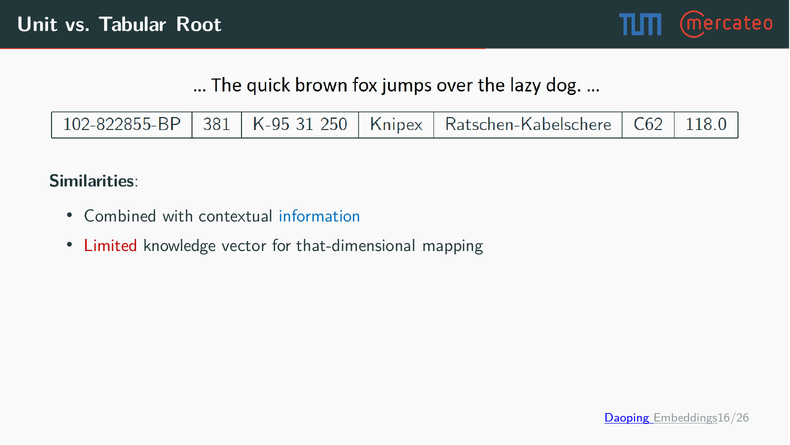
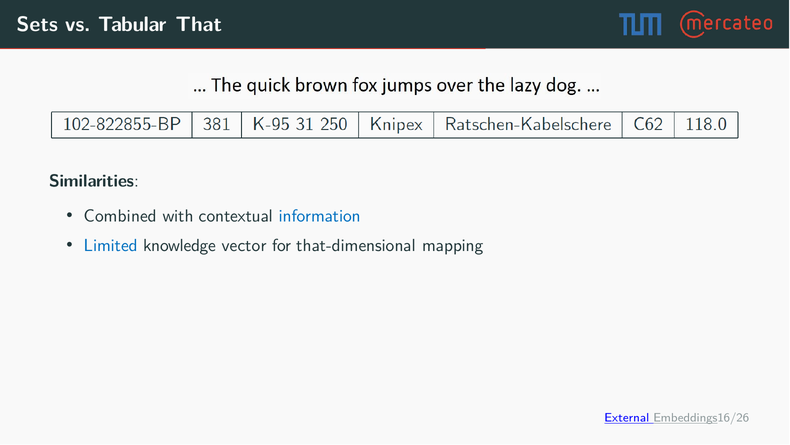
Unit: Unit -> Sets (37, 24)
Root: Root -> That (199, 24)
Limited colour: red -> blue (111, 245)
Daoping: Daoping -> External (627, 418)
